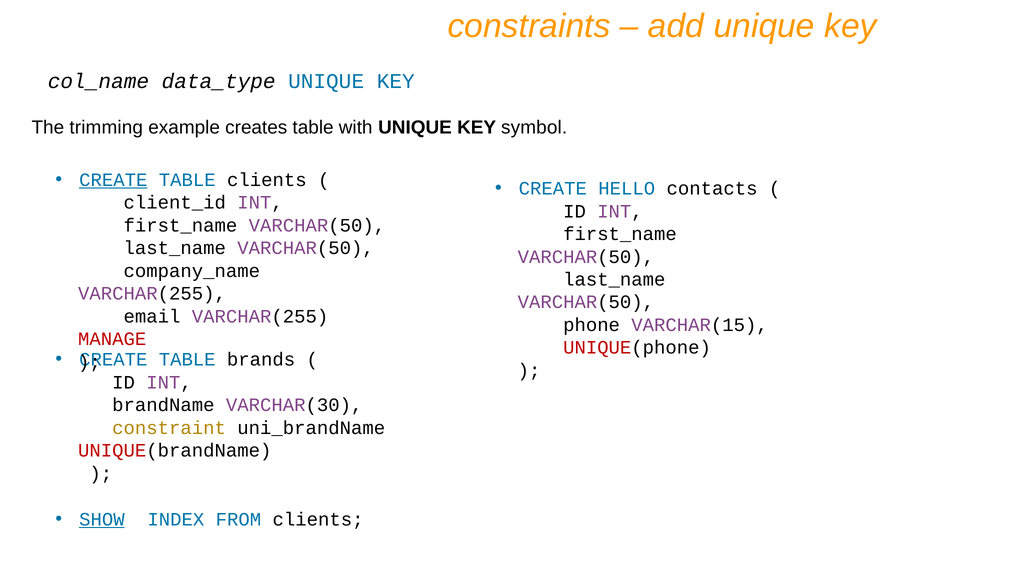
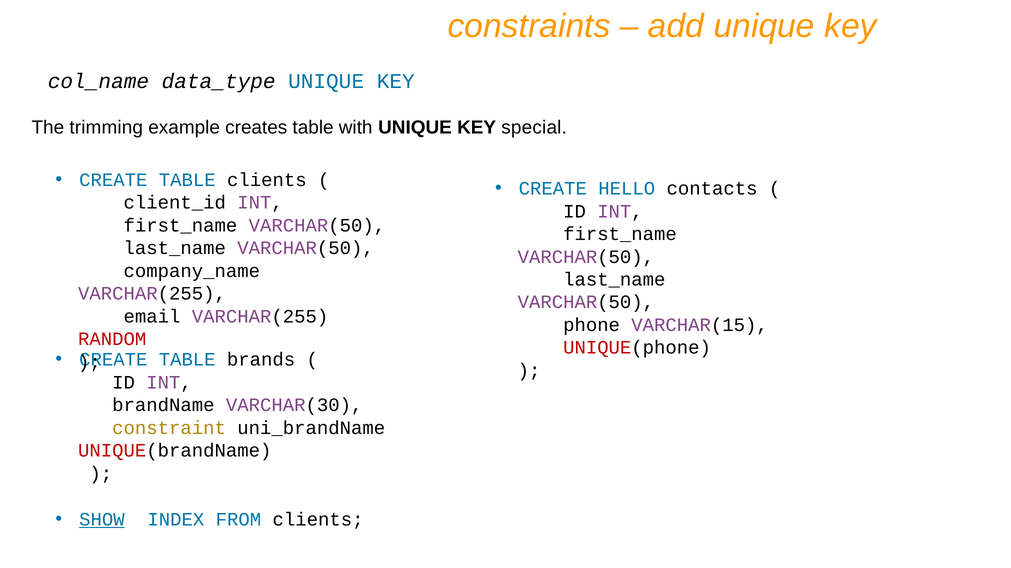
symbol: symbol -> special (534, 128)
CREATE underline: present -> none (113, 180)
MANAGE: MANAGE -> RANDOM (112, 339)
